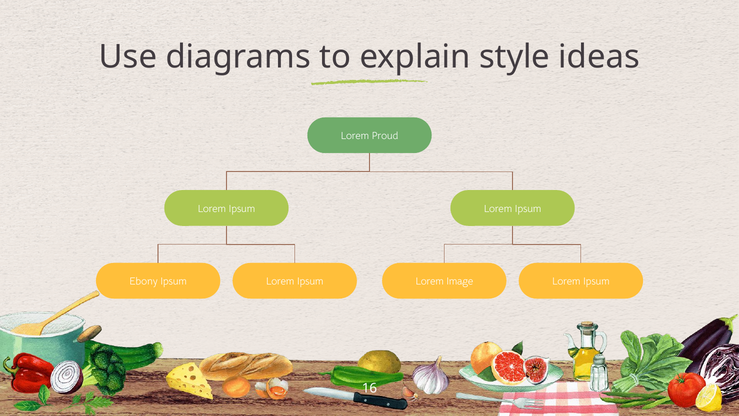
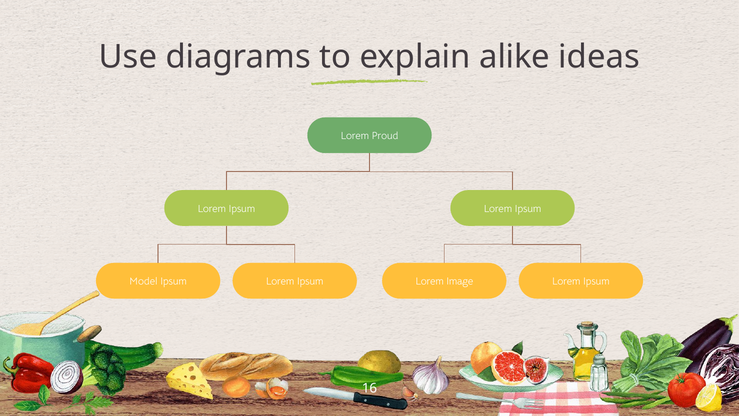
style: style -> alike (515, 57)
Ebony: Ebony -> Model (143, 281)
